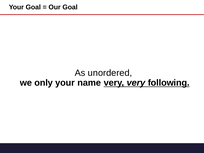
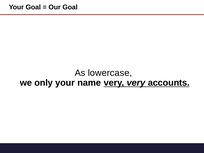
unordered: unordered -> lowercase (110, 73)
following: following -> accounts (169, 83)
